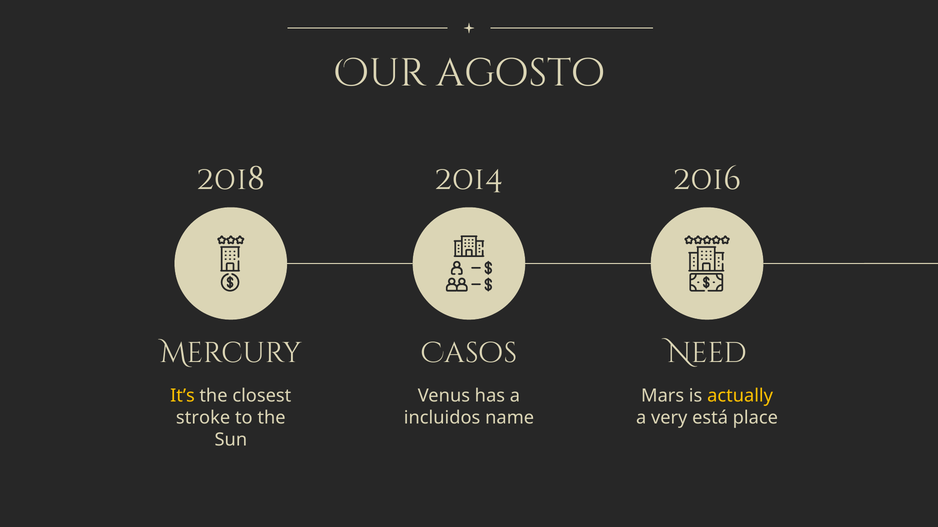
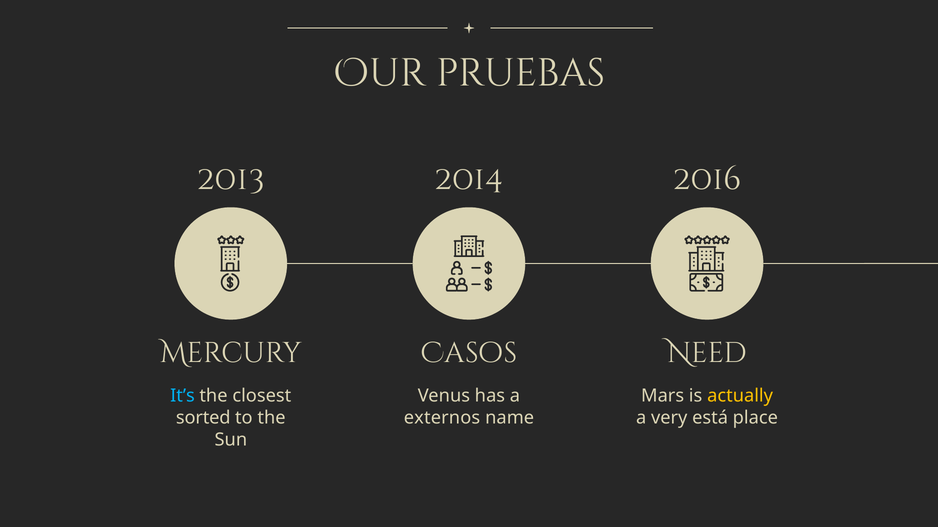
agosto: agosto -> pruebas (521, 73)
2018: 2018 -> 2013 (231, 179)
It’s colour: yellow -> light blue (182, 396)
stroke: stroke -> sorted (203, 418)
incluidos: incluidos -> externos (442, 418)
